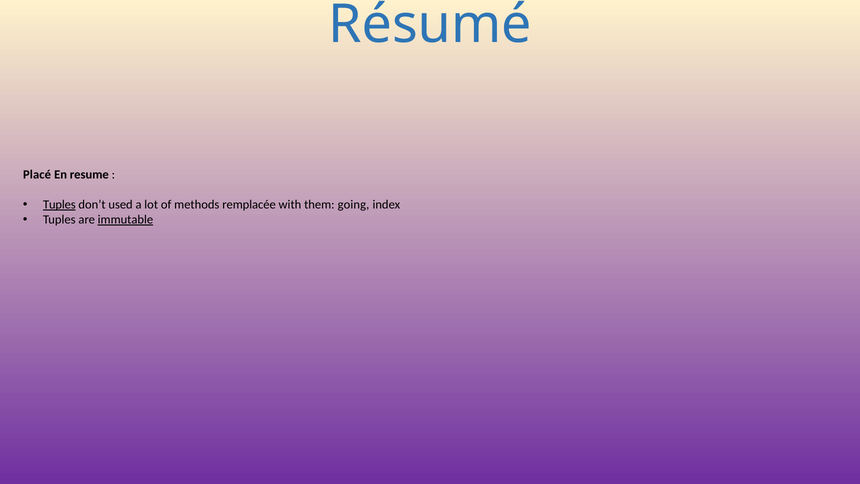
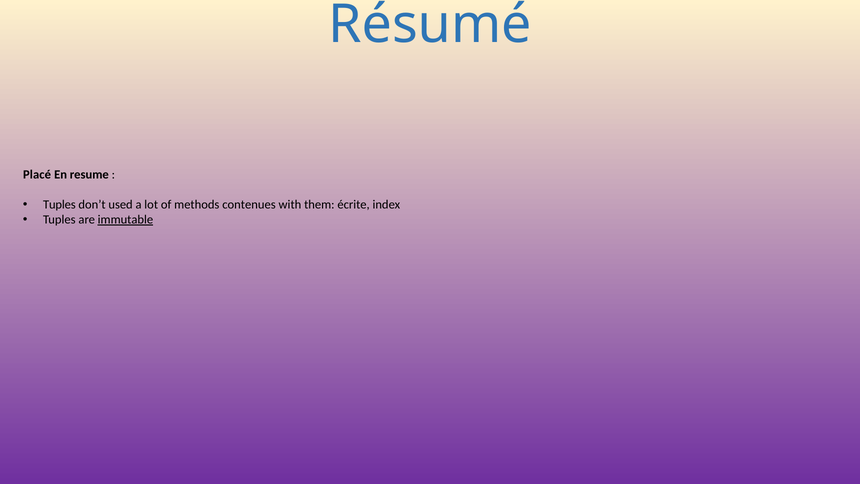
Tuples underline: present -> none (59, 204)
remplacée: remplacée -> contenues (249, 204)
going: going -> écrite (354, 204)
